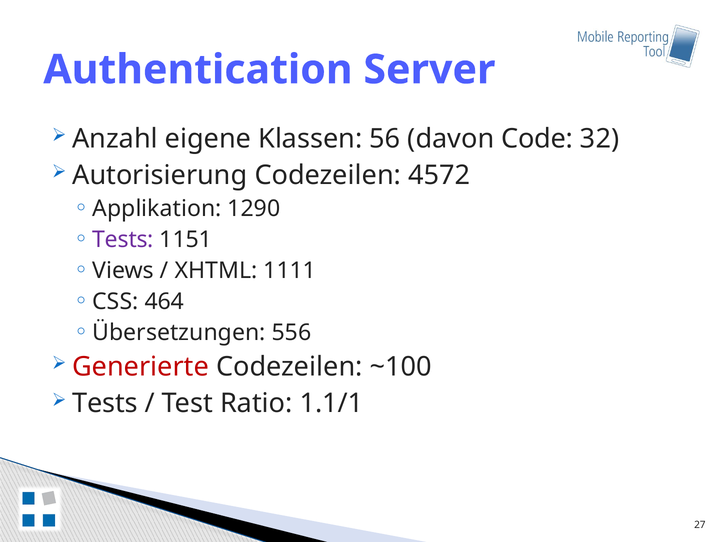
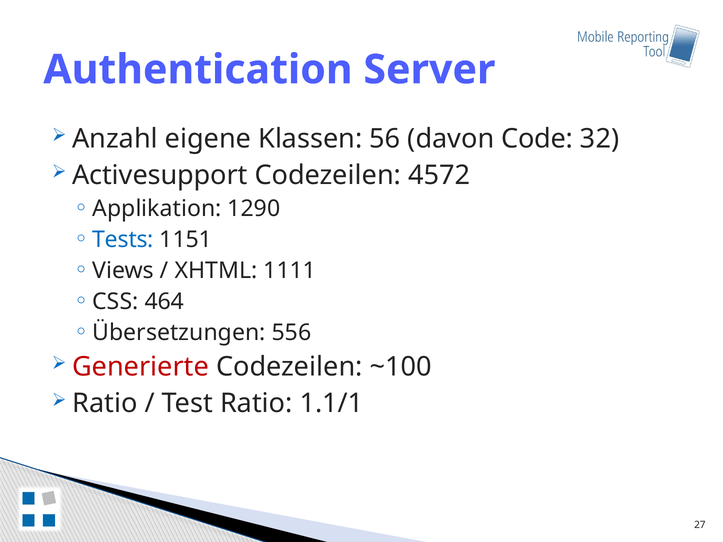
Autorisierung: Autorisierung -> Activesupport (160, 175)
Tests colour: purple -> blue (123, 240)
Tests: Tests -> Ratio (105, 404)
